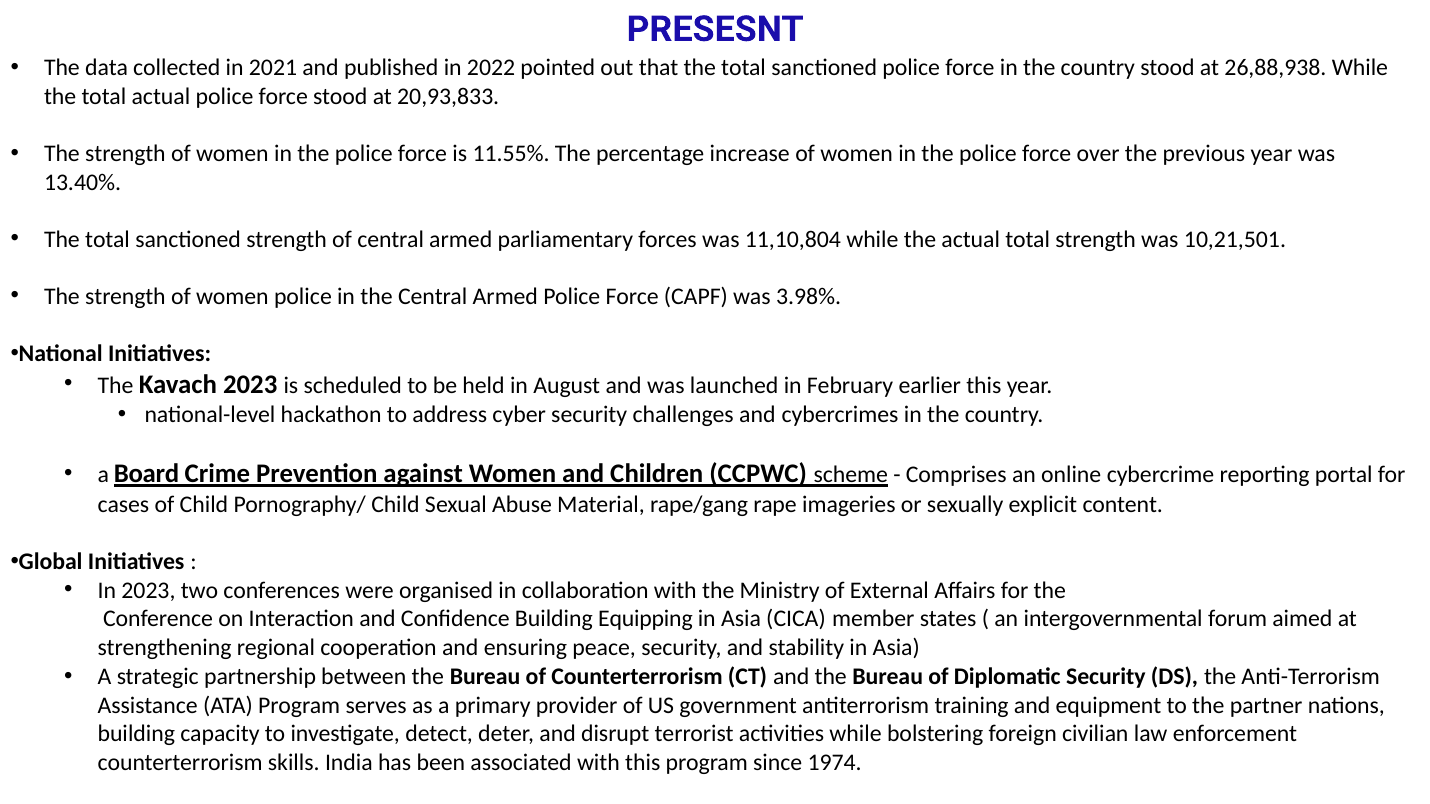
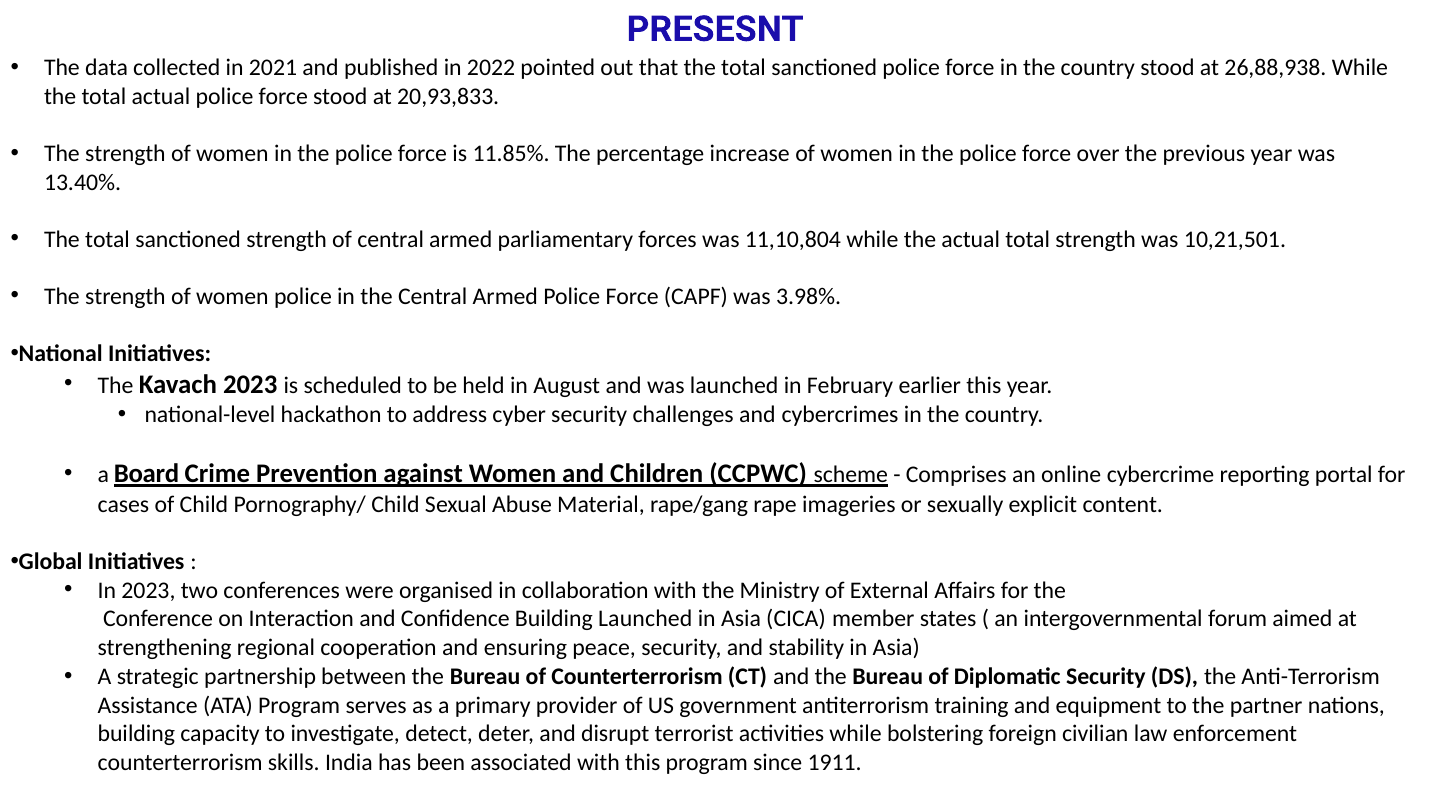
11.55%: 11.55% -> 11.85% (511, 154)
Building Equipping: Equipping -> Launched (645, 619)
1974: 1974 -> 1911 (835, 763)
